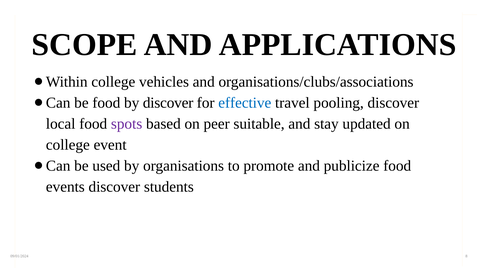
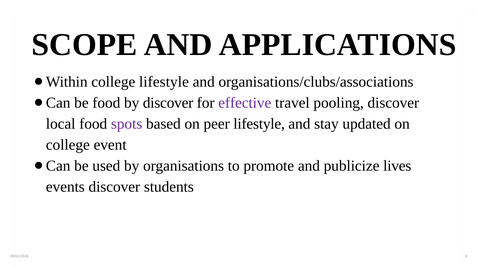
college vehicles: vehicles -> lifestyle (164, 82)
effective colour: blue -> purple (245, 103)
peer suitable: suitable -> lifestyle (259, 124)
publicize food: food -> lives (397, 166)
